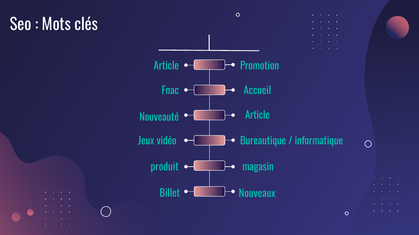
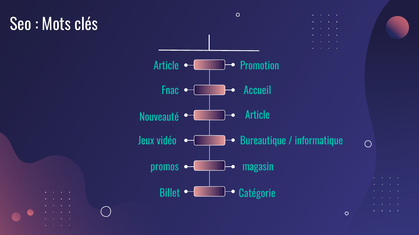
produit: produit -> promos (165, 168)
Nouveaux: Nouveaux -> Catégorie (257, 194)
